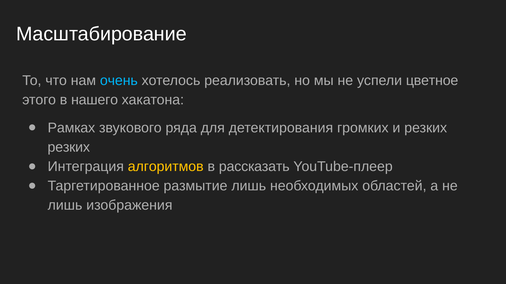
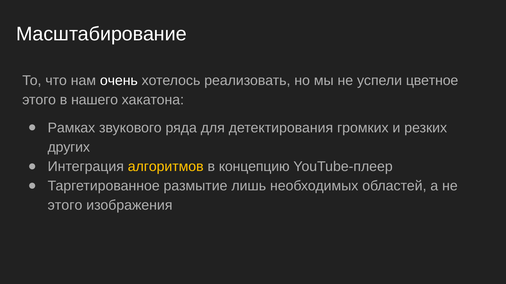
очень colour: light blue -> white (119, 81)
резких: резких -> других (69, 147)
рассказать: рассказать -> концепцию (254, 167)
лишь: лишь -> этого (65, 206)
